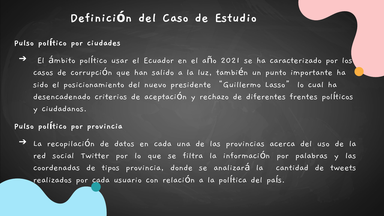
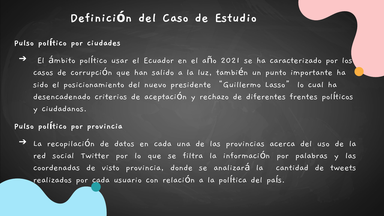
tipos: tipos -> visto (111, 167)
